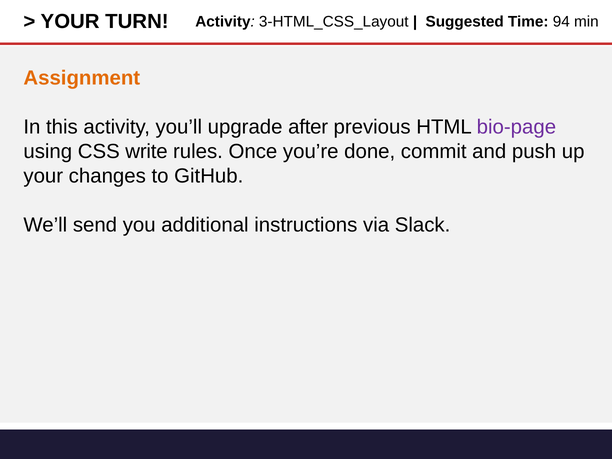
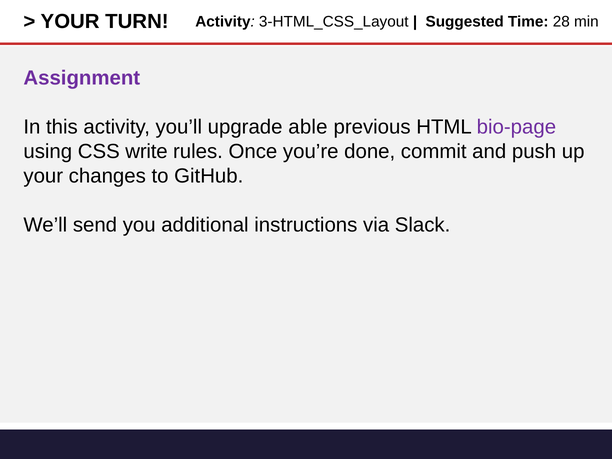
94: 94 -> 28 (561, 22)
Assignment colour: orange -> purple (82, 78)
after: after -> able (308, 127)
